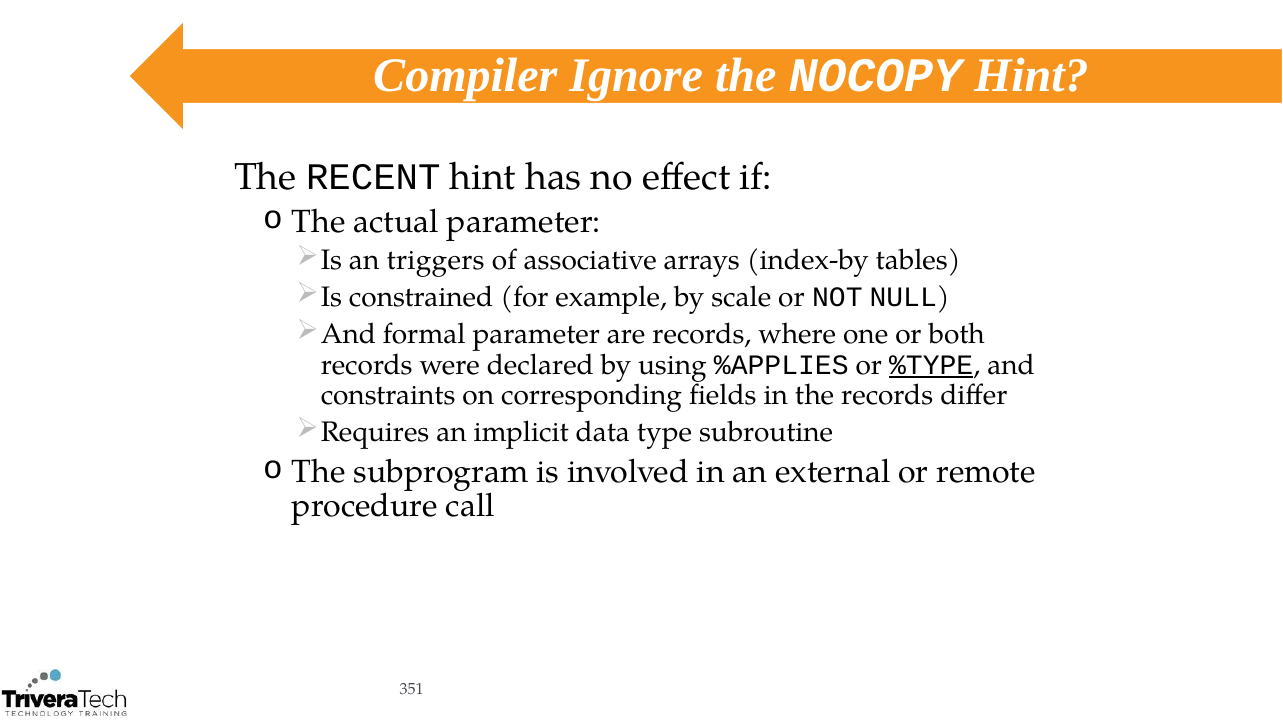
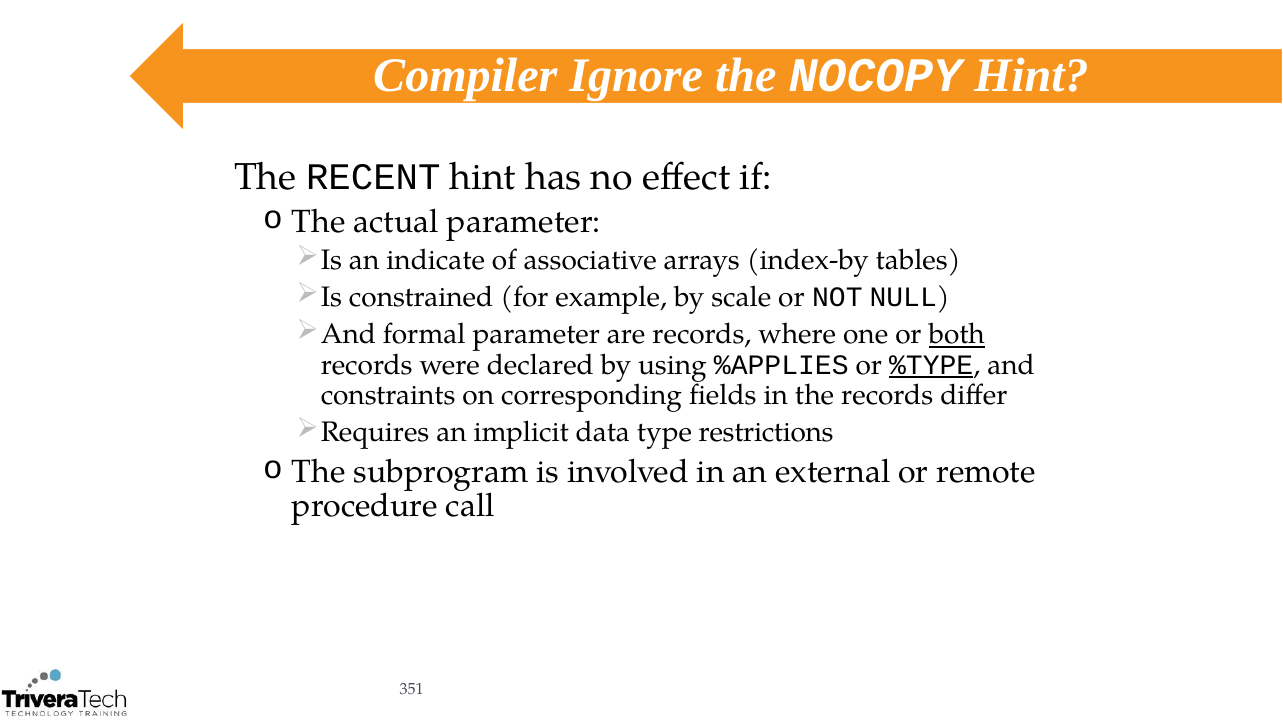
triggers: triggers -> indicate (436, 261)
both underline: none -> present (957, 334)
subroutine: subroutine -> restrictions (766, 432)
